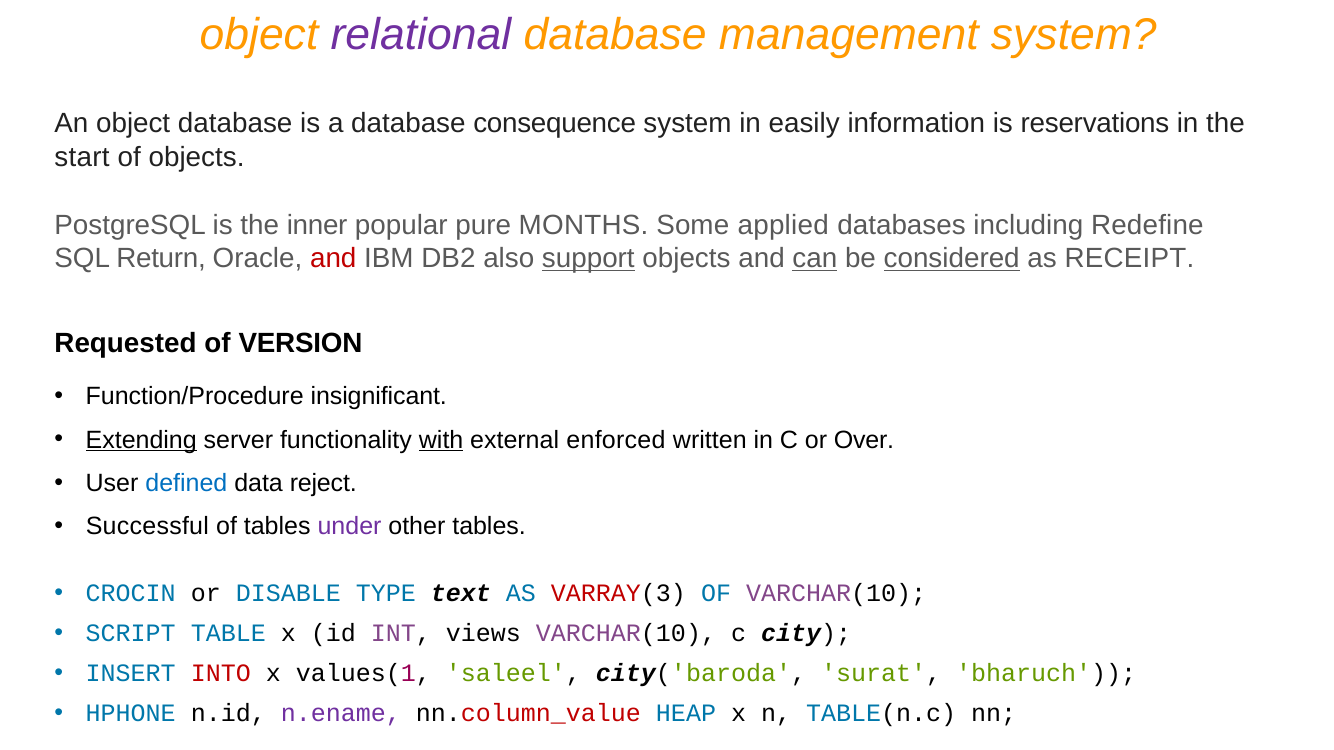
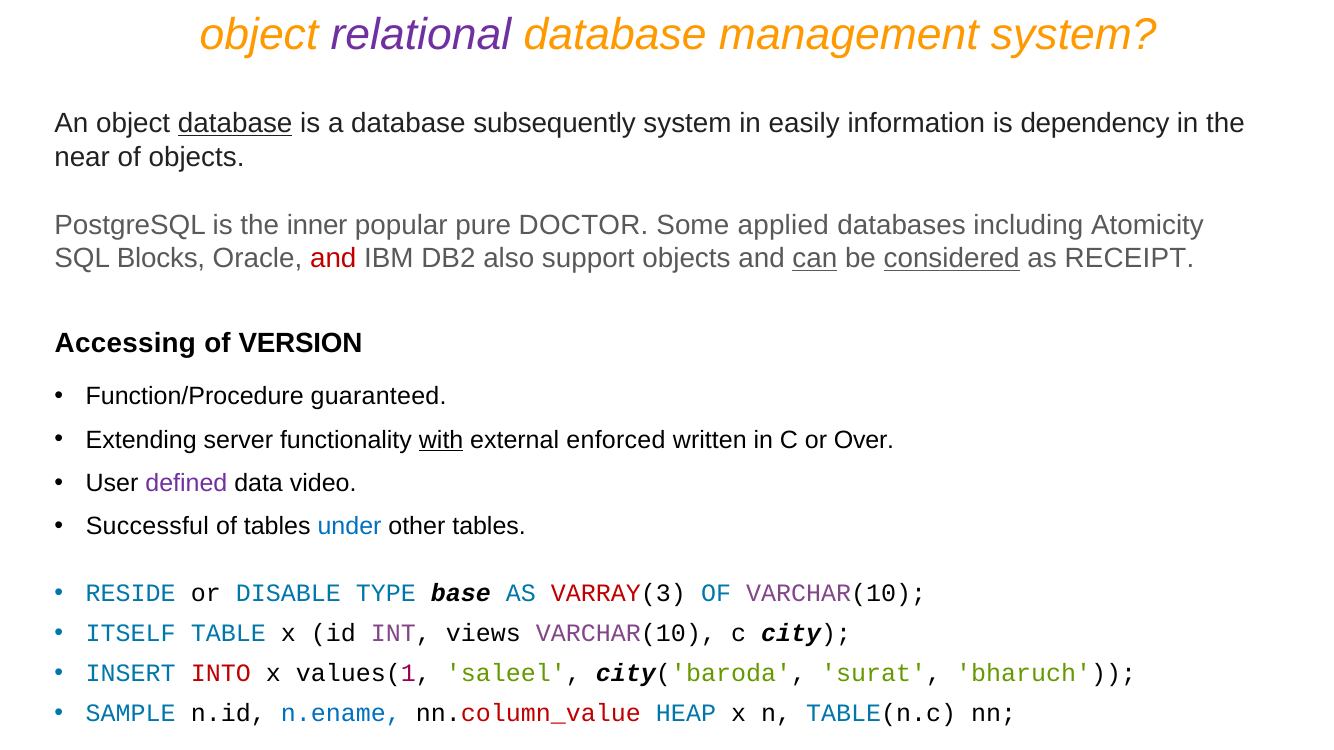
database underline: none -> present (235, 124)
consequence: consequence -> subsequently (555, 124)
reservations: reservations -> dependency (1095, 124)
start: start -> near (82, 157)
MONTHS: MONTHS -> DOCTOR (584, 225)
Redefine: Redefine -> Atomicity (1147, 225)
Return: Return -> Blocks (161, 259)
support underline: present -> none (588, 259)
Requested: Requested -> Accessing (125, 344)
insignificant: insignificant -> guaranteed (379, 397)
Extending underline: present -> none (141, 440)
defined colour: blue -> purple (186, 483)
reject: reject -> video (323, 483)
under colour: purple -> blue (350, 527)
CROCIN: CROCIN -> RESIDE (131, 594)
text: text -> base (461, 594)
SCRIPT: SCRIPT -> ITSELF (131, 634)
HPHONE: HPHONE -> SAMPLE (131, 714)
n.ename colour: purple -> blue (341, 714)
